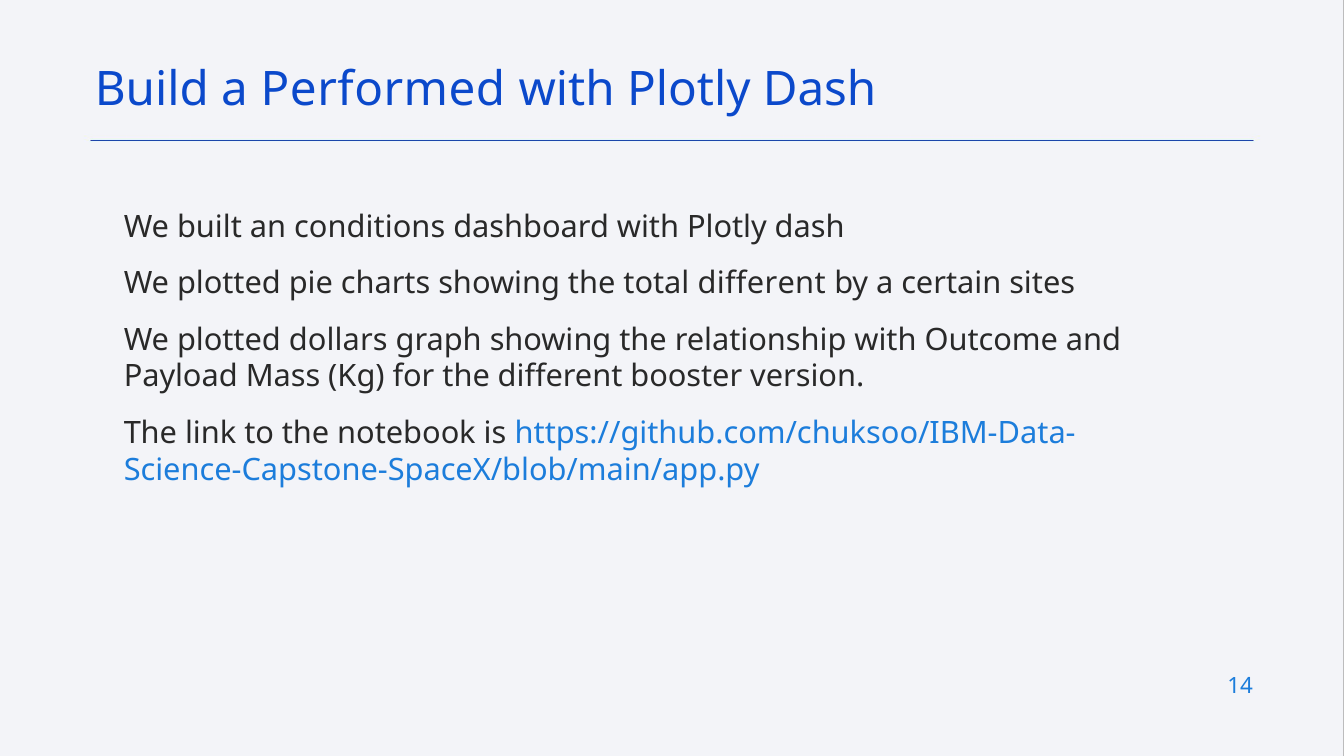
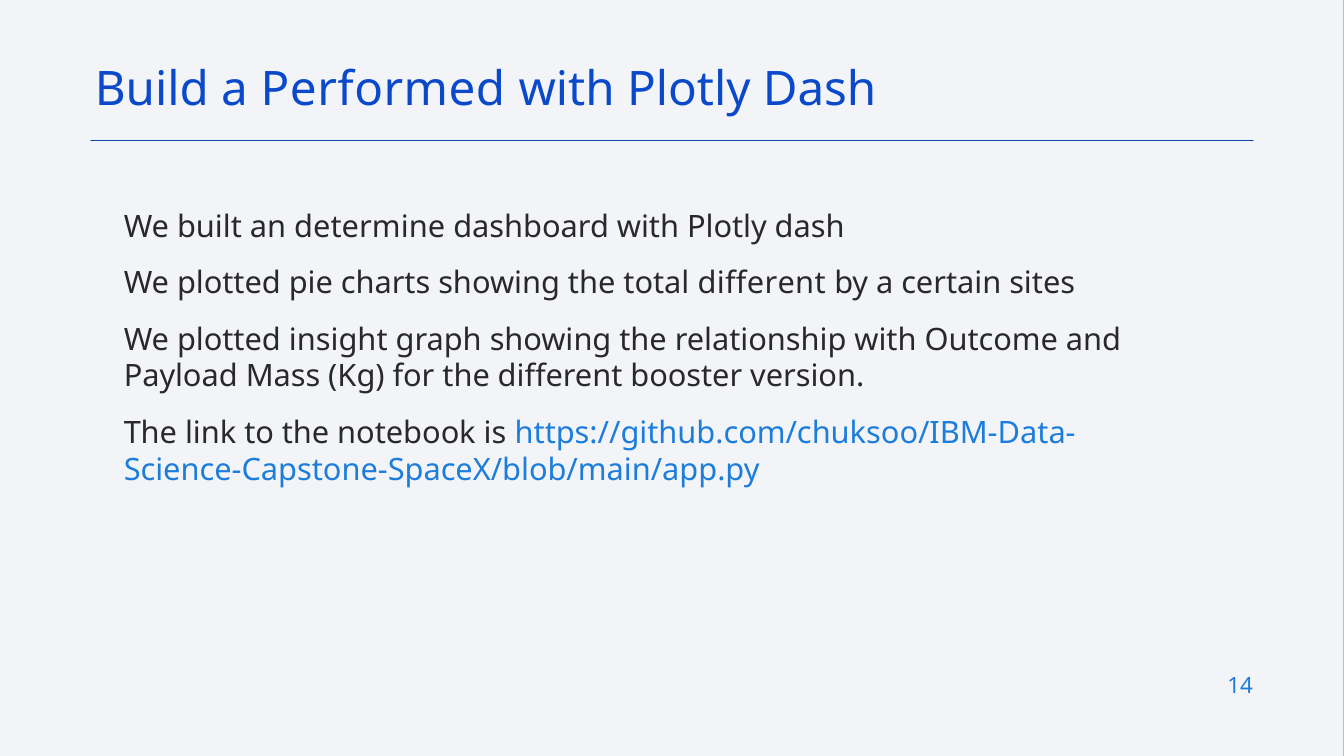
conditions: conditions -> determine (370, 227)
dollars: dollars -> insight (338, 340)
